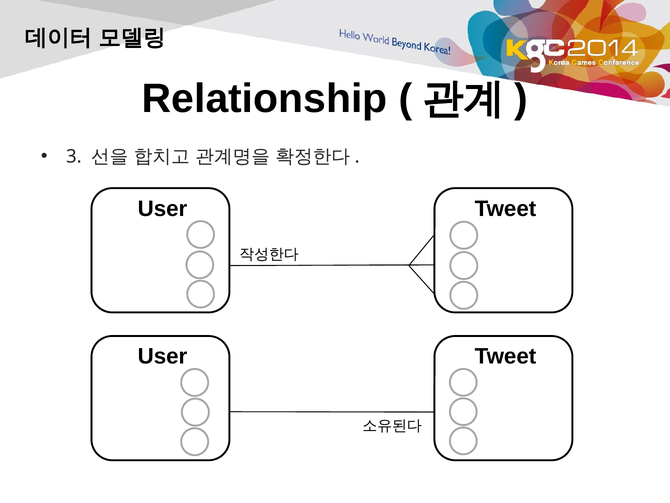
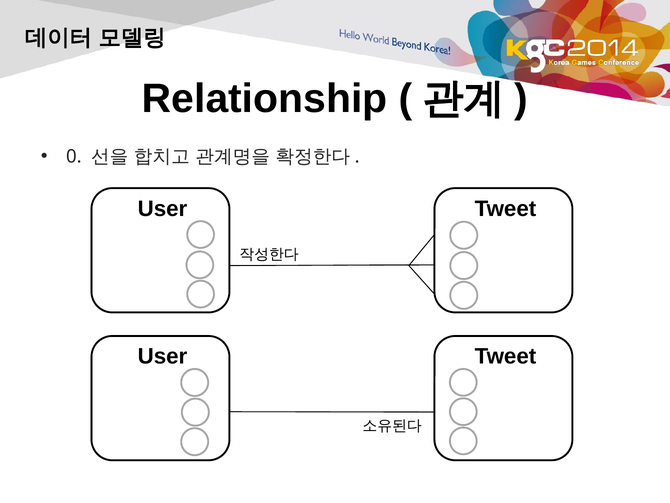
3: 3 -> 0 (74, 156)
